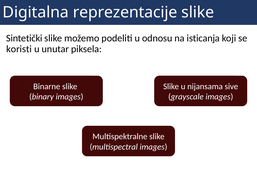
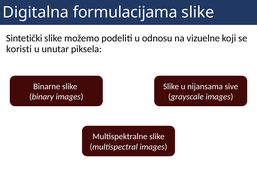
reprezentacije: reprezentacije -> formulacijama (125, 12)
isticanja: isticanja -> vizuelne (203, 38)
